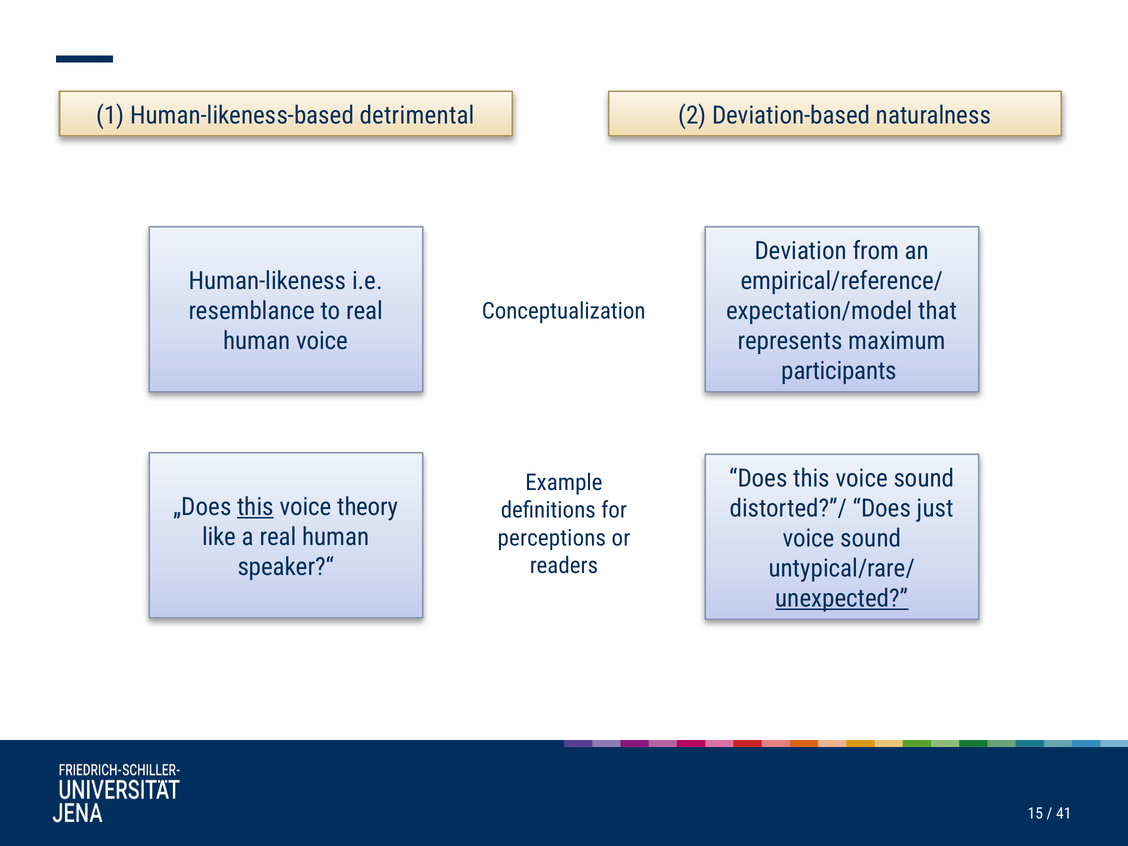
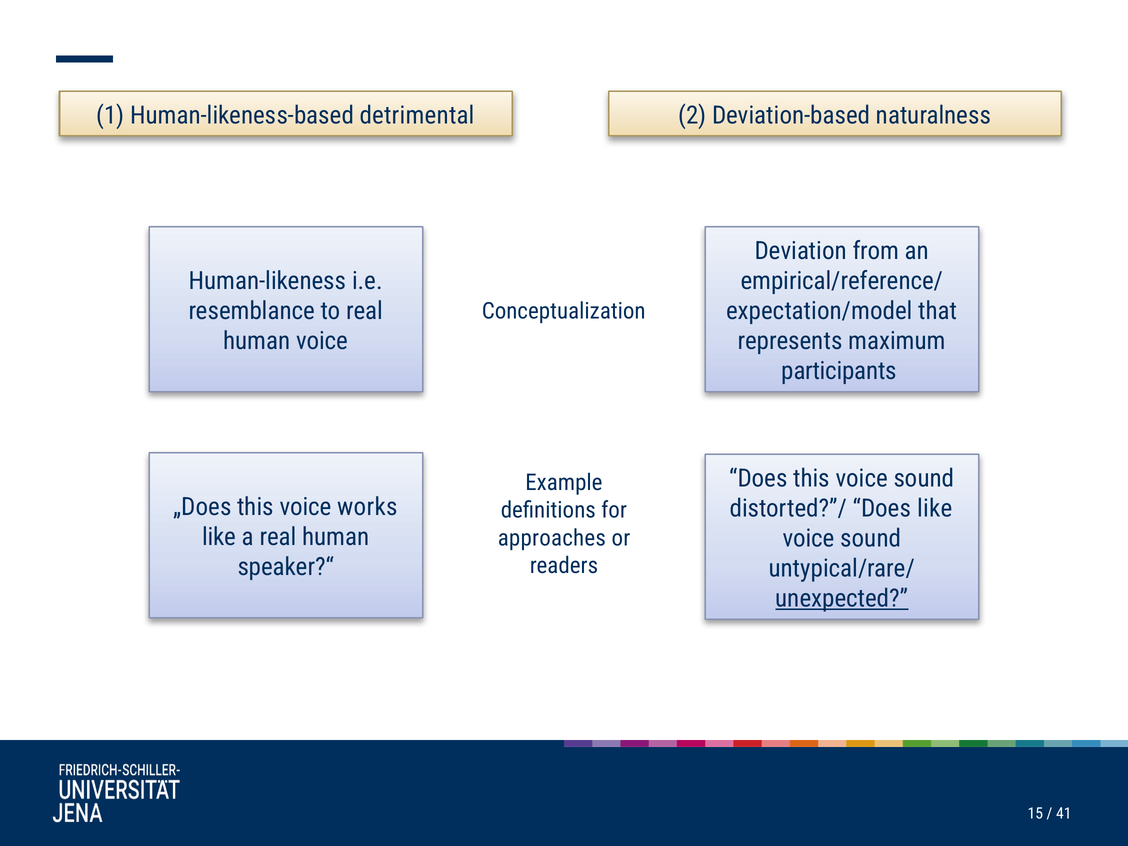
this underline: present -> none (255, 507)
theory: theory -> works (368, 507)
Does just: just -> like (935, 508)
perceptions: perceptions -> approaches (552, 538)
